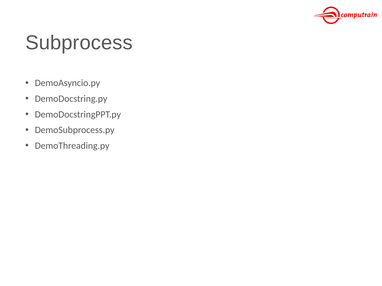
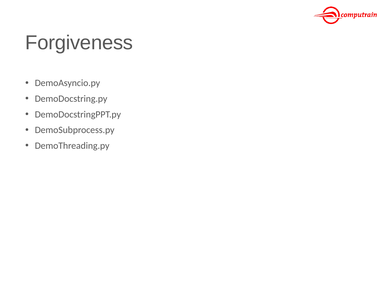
Subprocess: Subprocess -> Forgiveness (79, 43)
